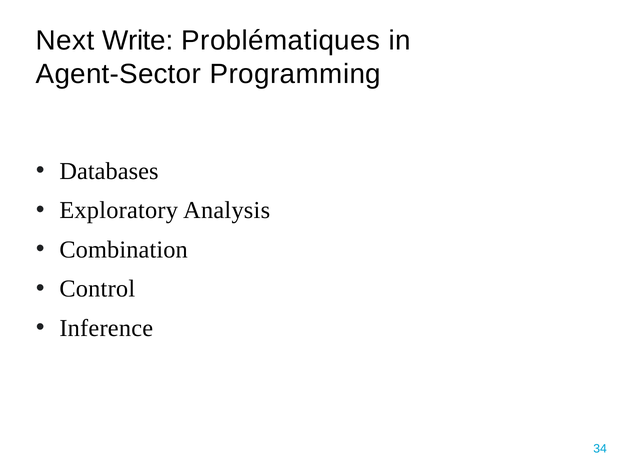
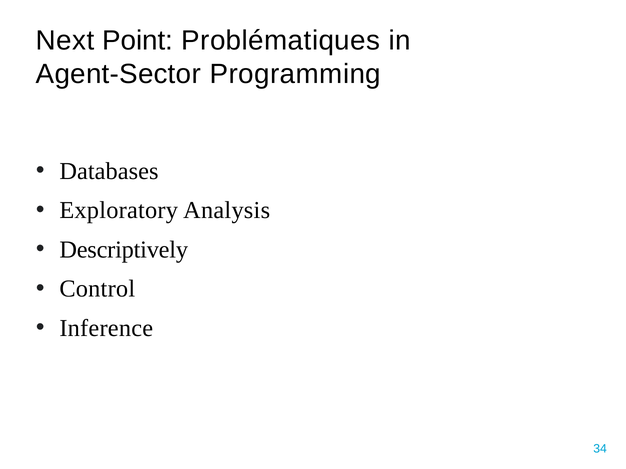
Write: Write -> Point (138, 41)
Combination: Combination -> Descriptively (124, 250)
